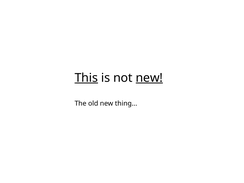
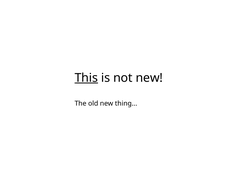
new underline: present -> none (149, 78)
